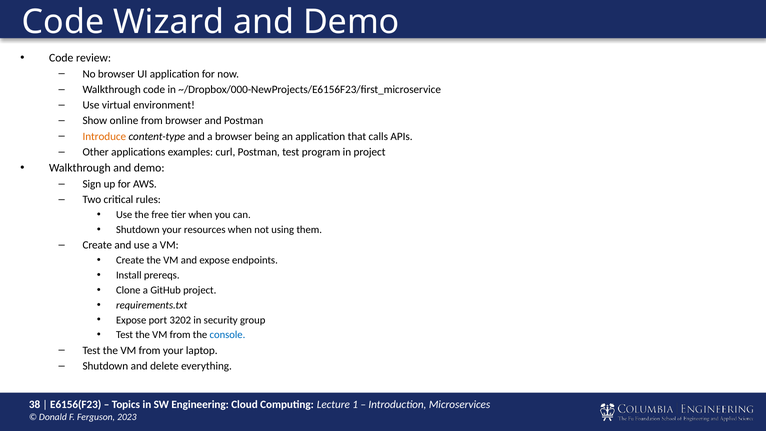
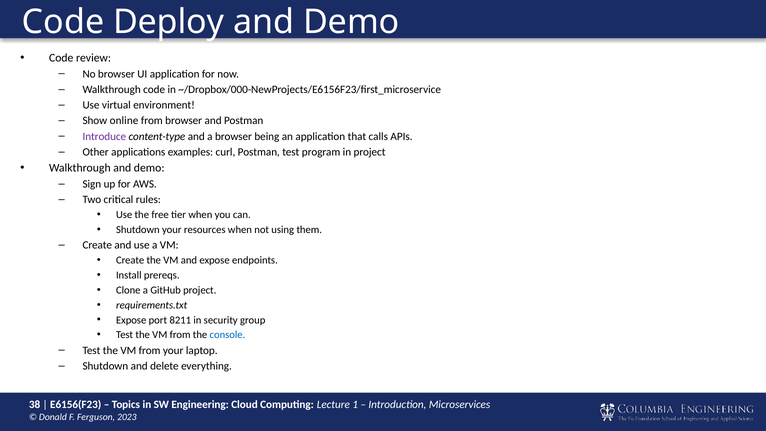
Wizard: Wizard -> Deploy (169, 22)
Introduce colour: orange -> purple (104, 136)
3202: 3202 -> 8211 (180, 320)
